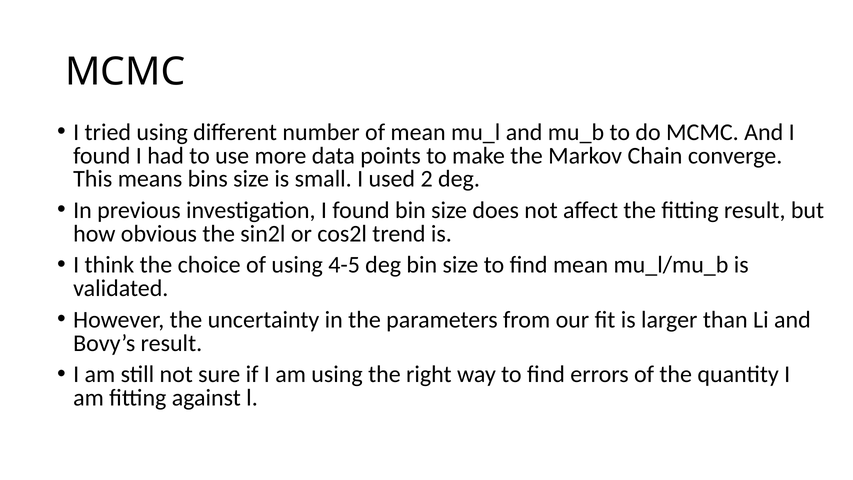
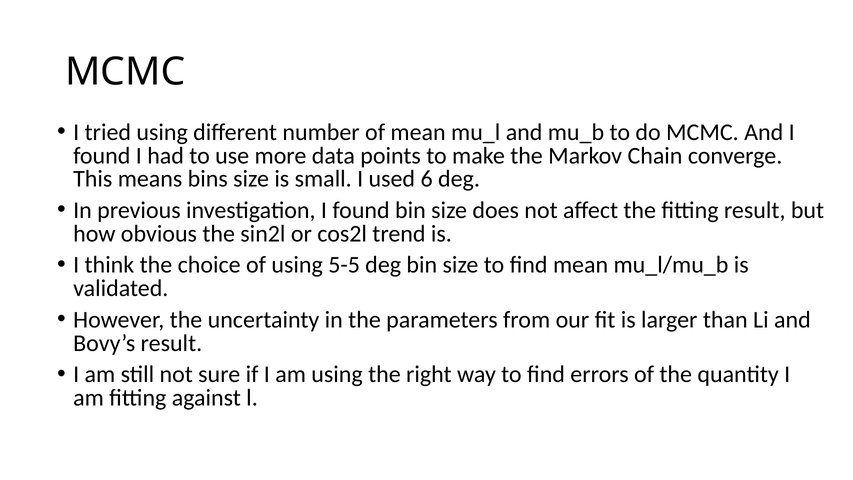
2: 2 -> 6 (427, 179)
4-5: 4-5 -> 5-5 (344, 265)
